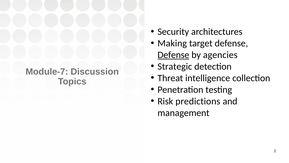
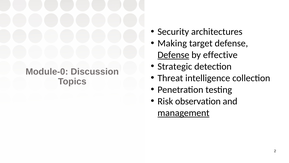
agencies: agencies -> effective (220, 55)
Module-7: Module-7 -> Module-0 (47, 72)
predictions: predictions -> observation (198, 101)
management underline: none -> present (183, 113)
